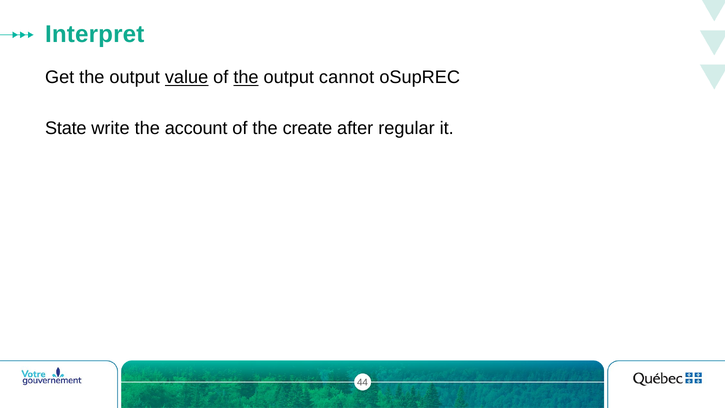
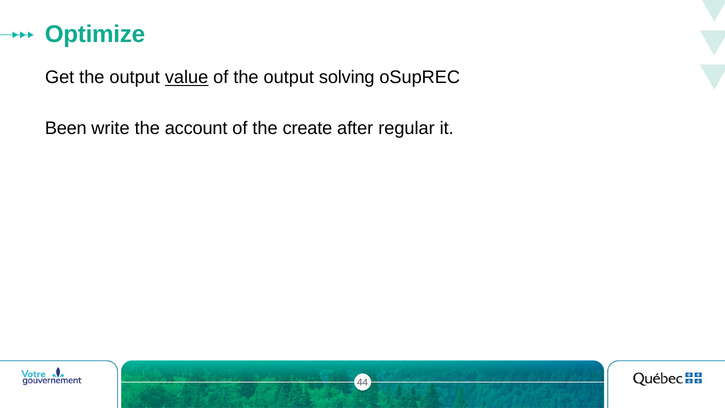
Interpret: Interpret -> Optimize (95, 34)
the underline: present -> none (246, 77)
cannot: cannot -> solving (347, 77)
State: State -> Been (66, 128)
